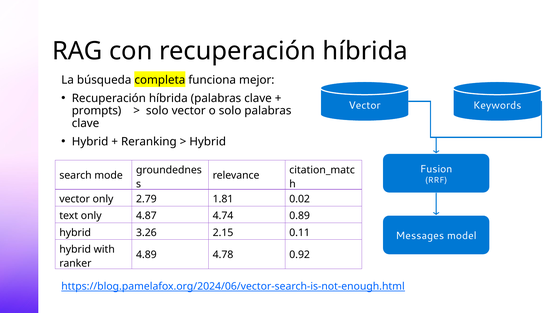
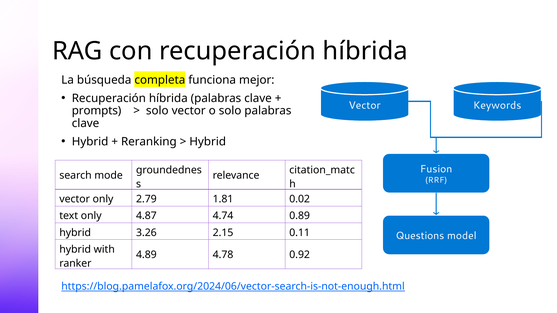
Messages: Messages -> Questions (420, 236)
